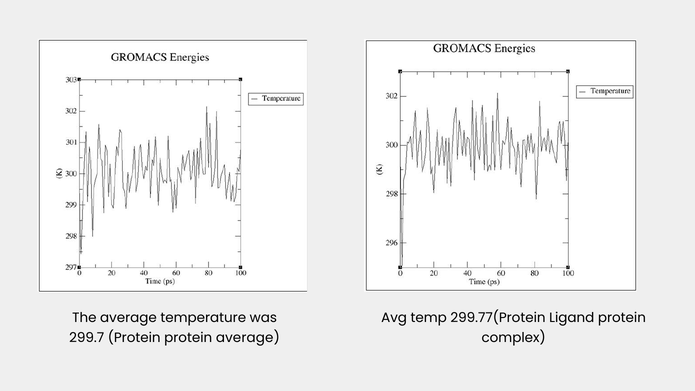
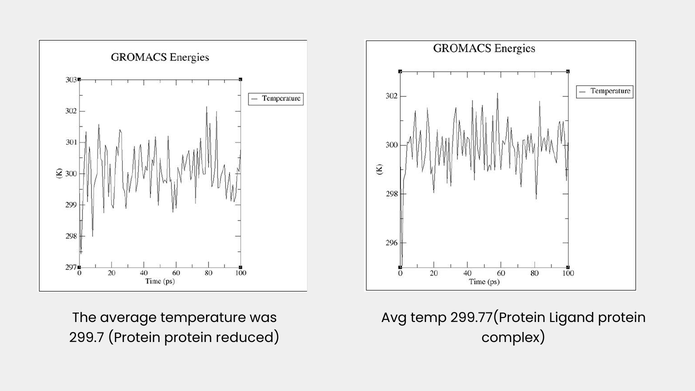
protein average: average -> reduced (248, 338)
